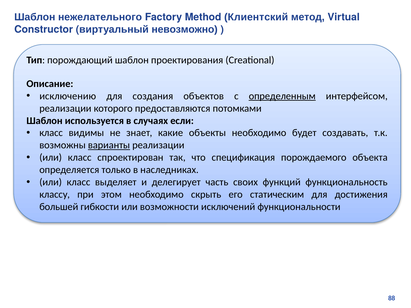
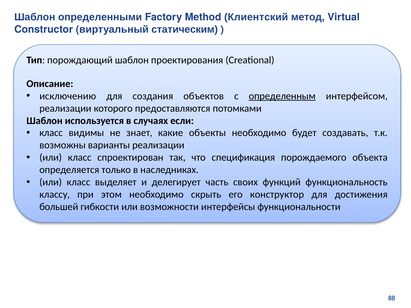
нежелательного: нежелательного -> определенными (100, 17)
невозможно: невозможно -> статическим (185, 29)
варианты underline: present -> none (109, 145)
статическим: статическим -> конструктор (277, 195)
исключений: исключений -> интерфейсы (228, 207)
